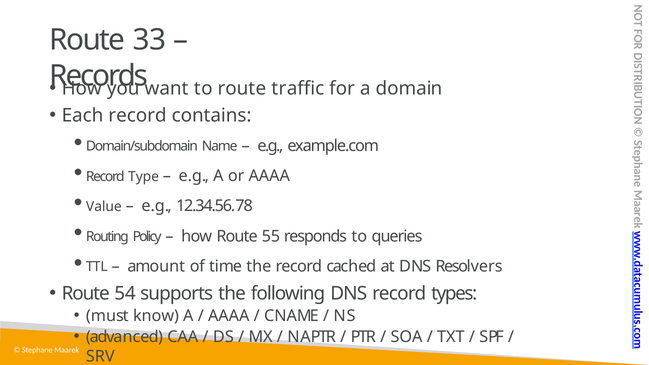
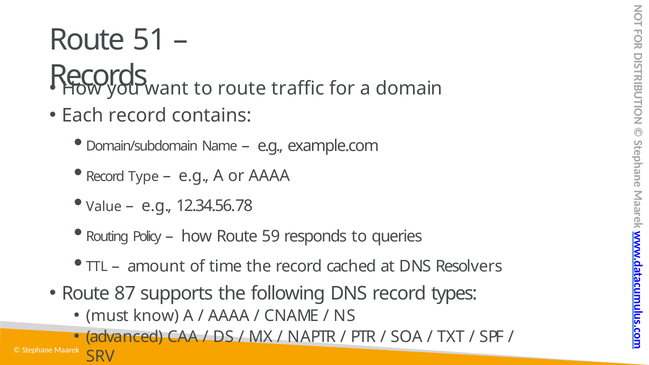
33: 33 -> 51 (149, 40)
55: 55 -> 59 (271, 236)
54: 54 -> 87 (125, 293)
